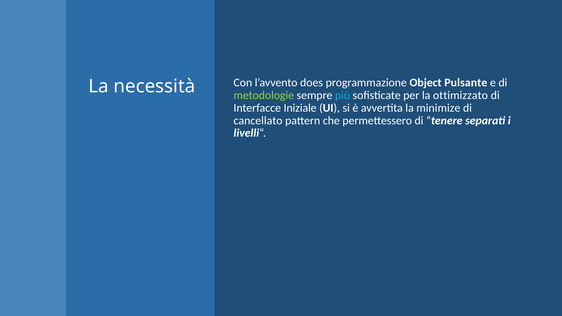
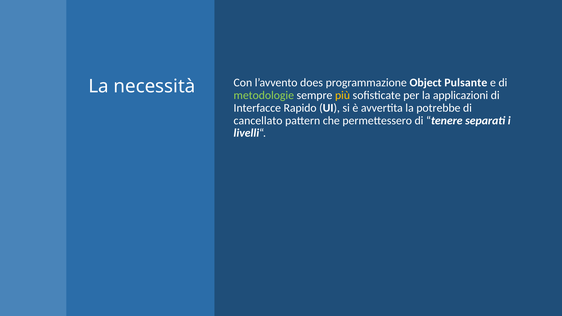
più colour: light blue -> yellow (342, 95)
ottimizzato: ottimizzato -> applicazioni (461, 95)
Iniziale: Iniziale -> Rapido (300, 108)
minimize: minimize -> potrebbe (438, 108)
